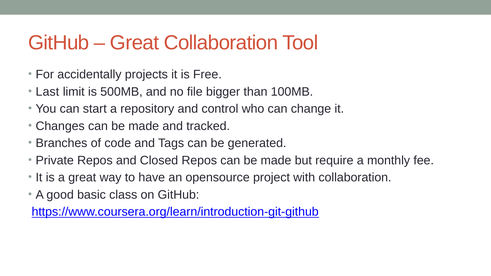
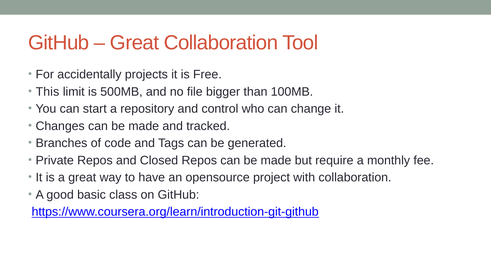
Last: Last -> This (47, 92)
